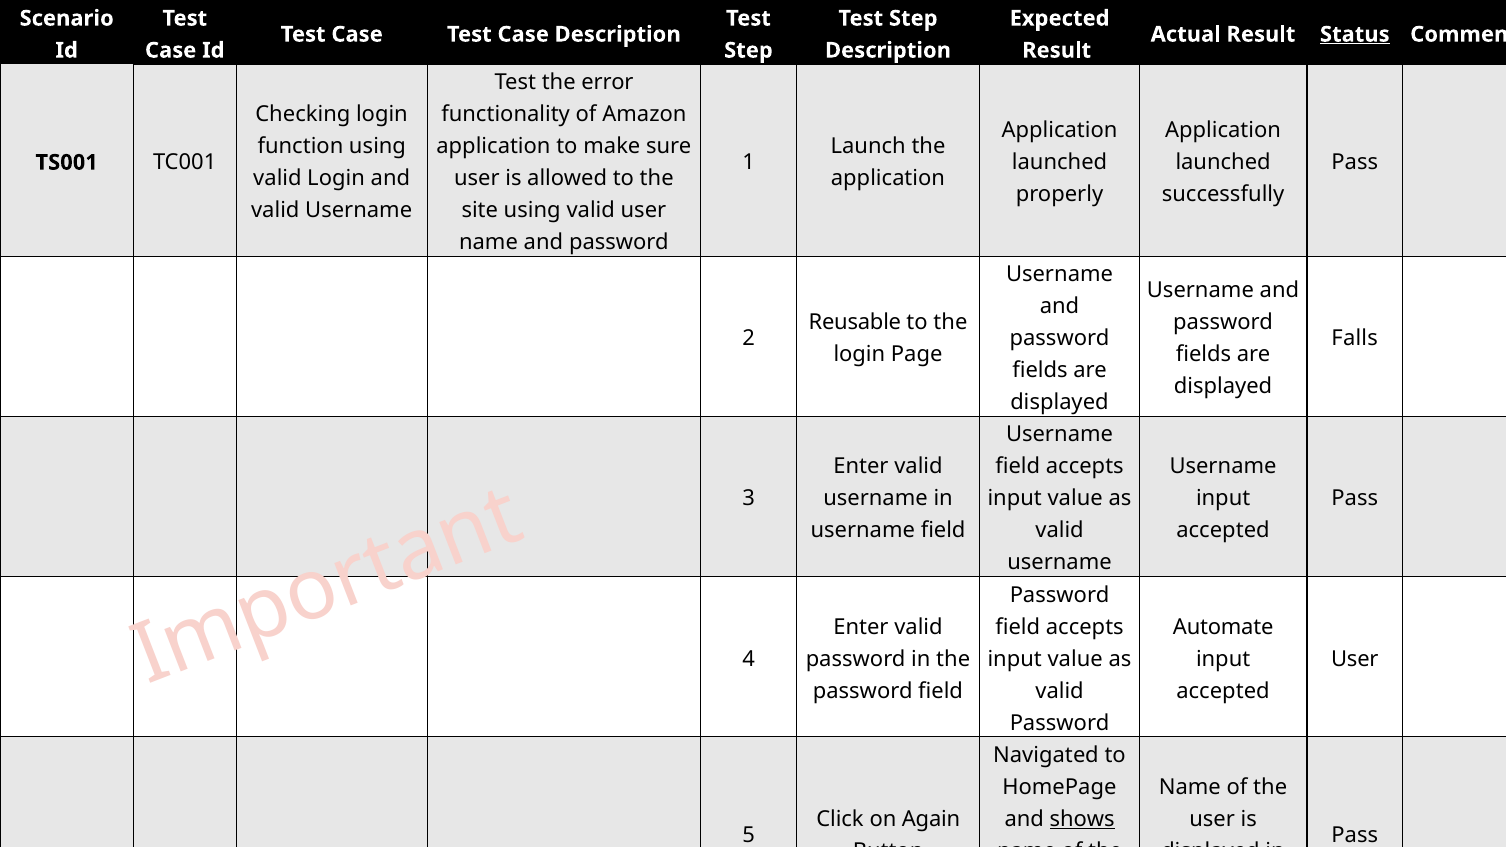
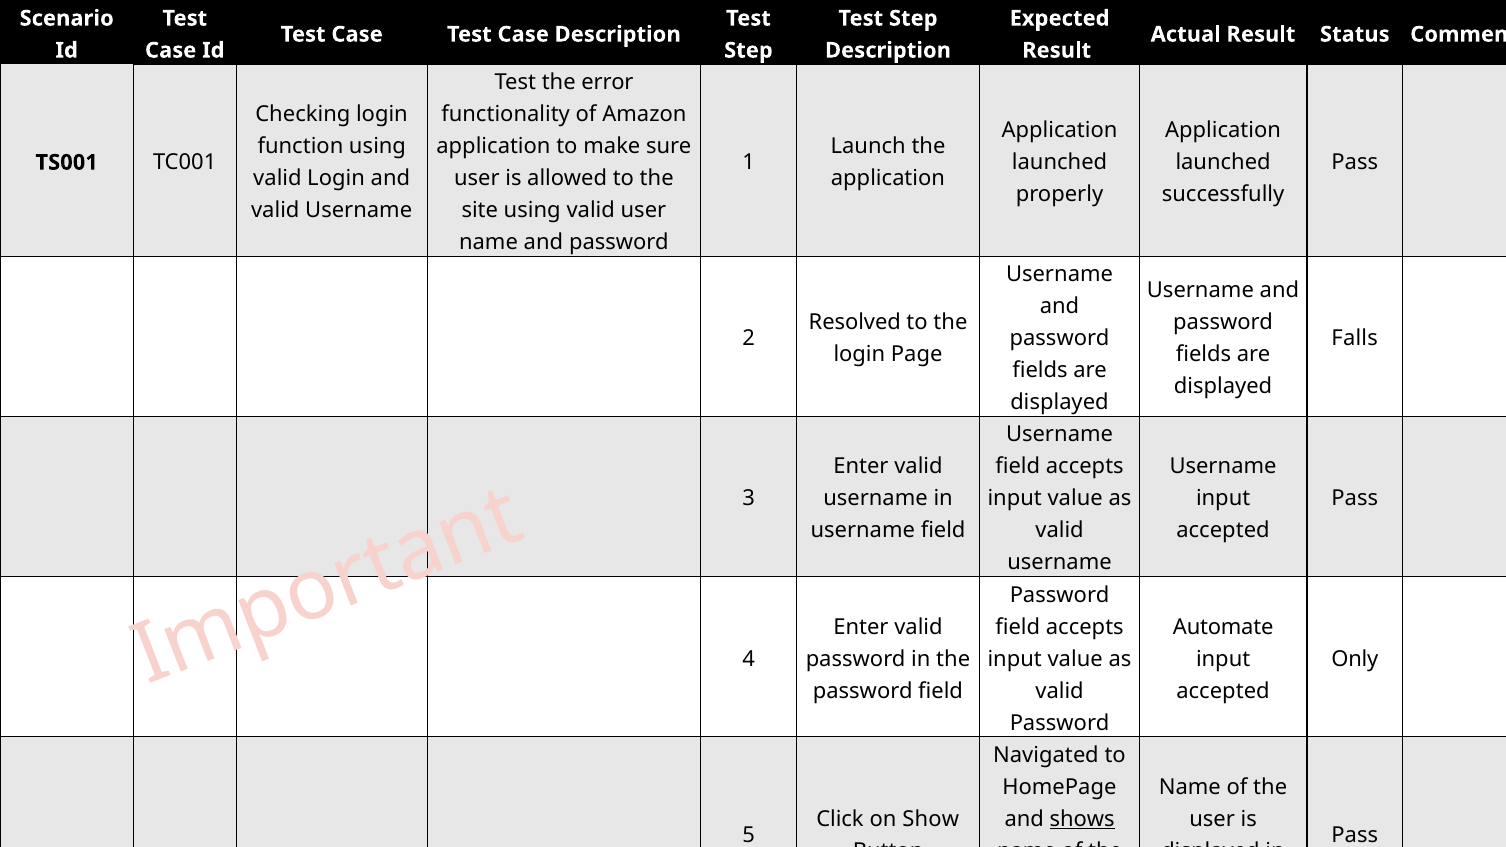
Status underline: present -> none (1355, 34)
Reusable: Reusable -> Resolved (855, 323)
User: User -> Only (1355, 659)
Again: Again -> Show (931, 819)
